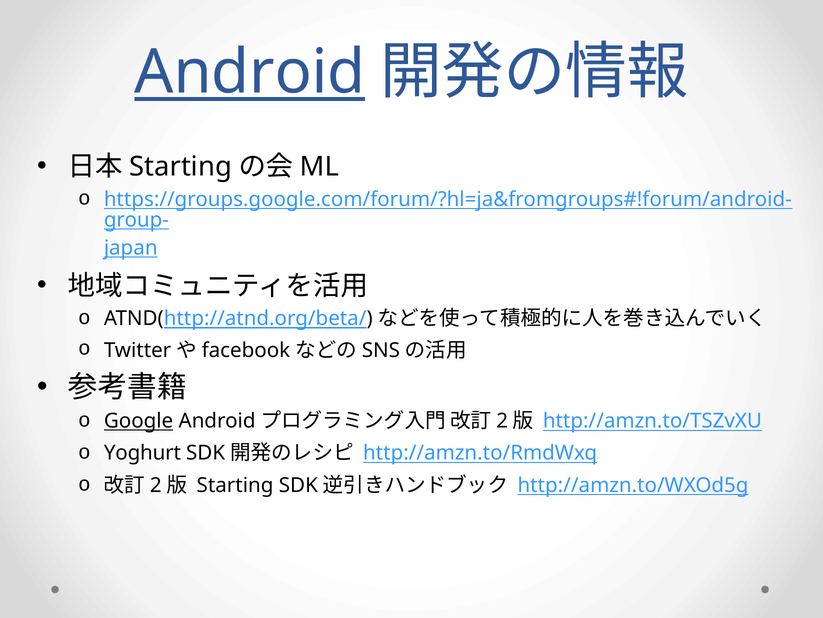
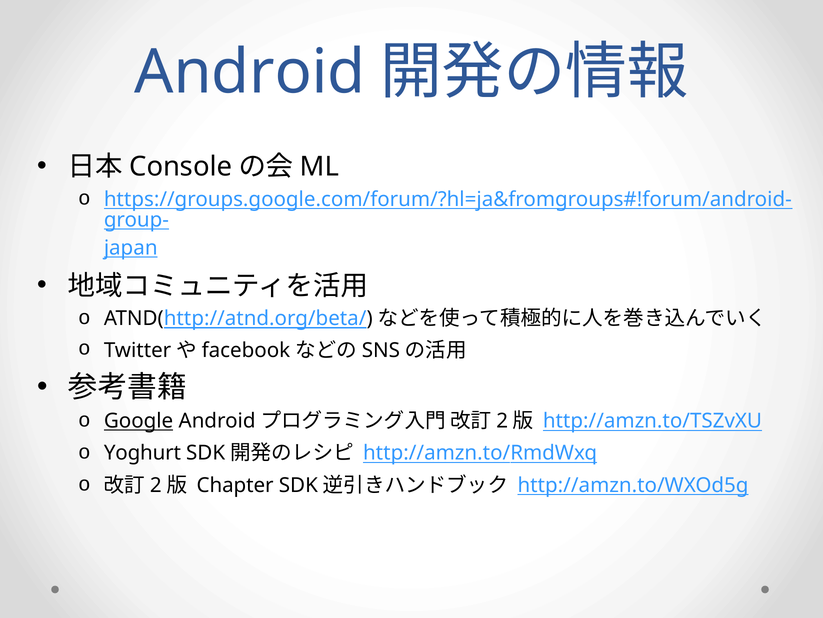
Android underline: present -> none (250, 72)
Starting: Starting -> Console (181, 167)
Starting: Starting -> Chapter (235, 485)
